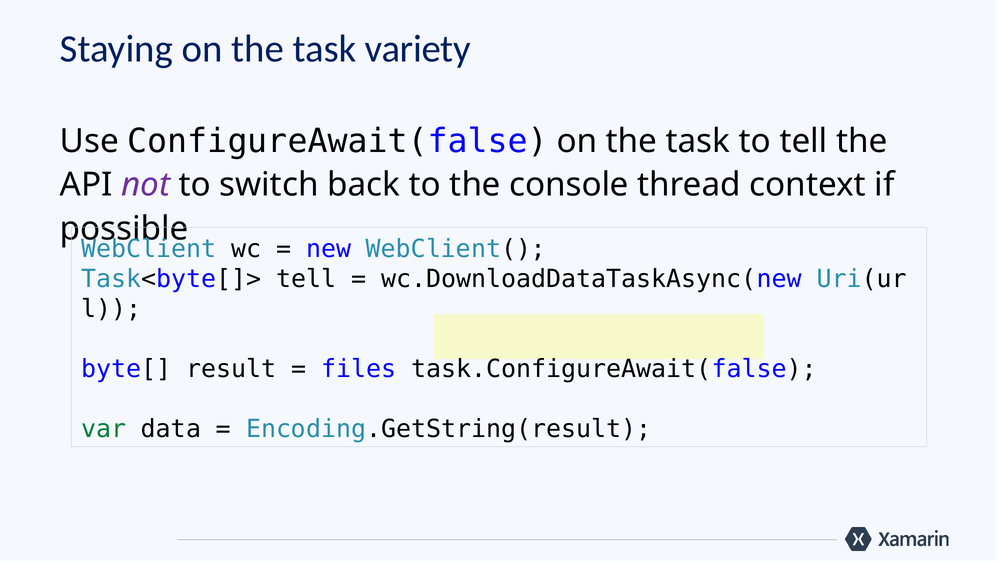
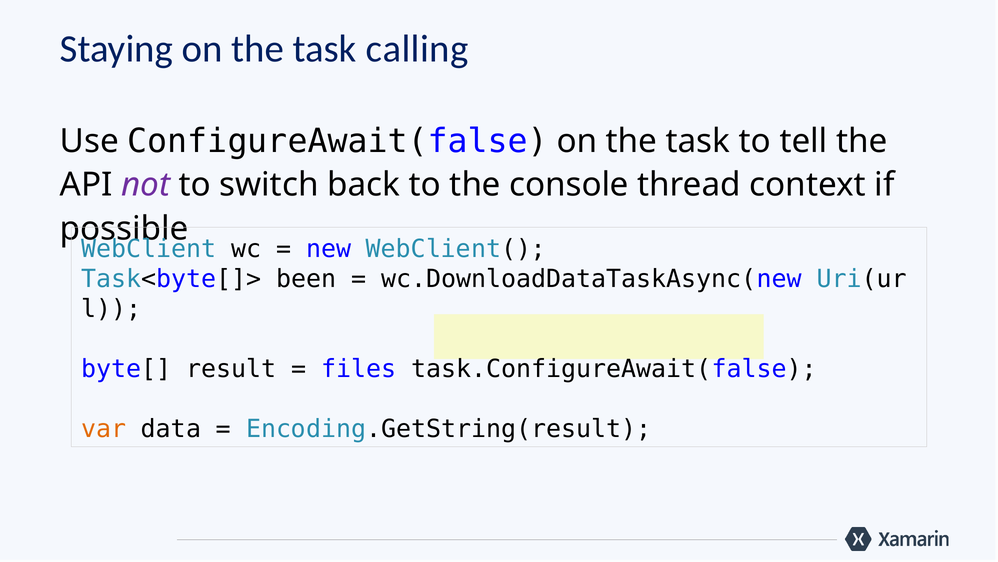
variety: variety -> calling (417, 49)
Task<byte[]> tell: tell -> been (306, 279)
var colour: green -> orange (104, 428)
